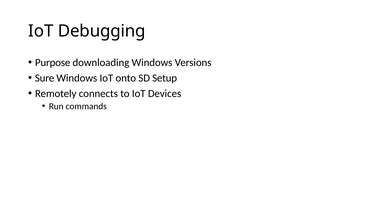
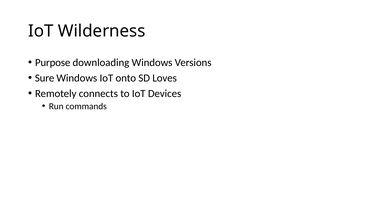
Debugging: Debugging -> Wilderness (102, 31)
Setup: Setup -> Loves (165, 78)
